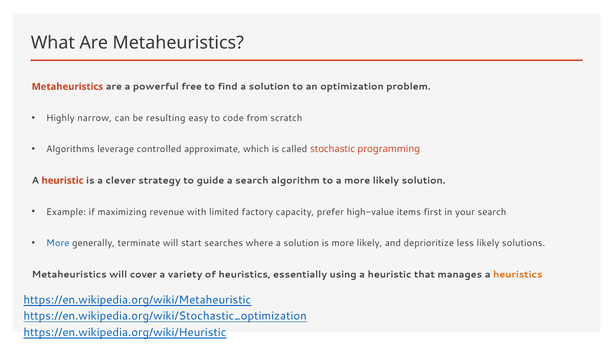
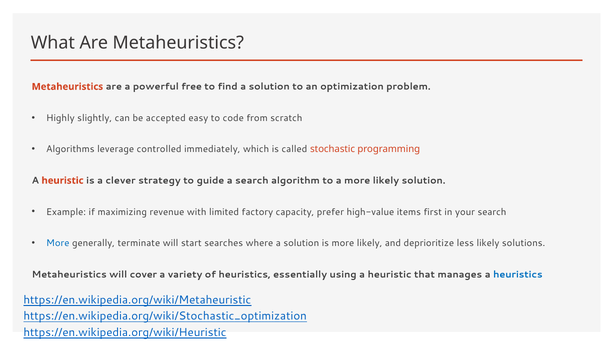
narrow: narrow -> slightly (95, 118)
resulting: resulting -> accepted (166, 118)
approximate: approximate -> immediately (212, 149)
heuristics colour: orange -> blue (518, 274)
